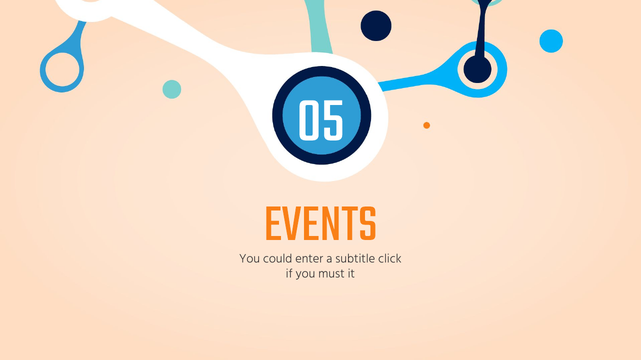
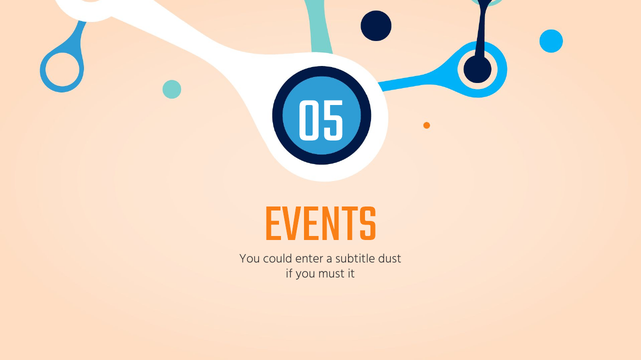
click: click -> dust (390, 259)
